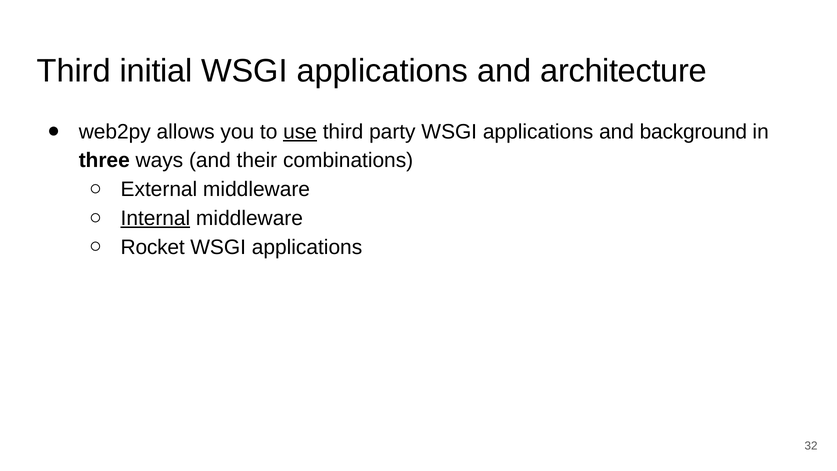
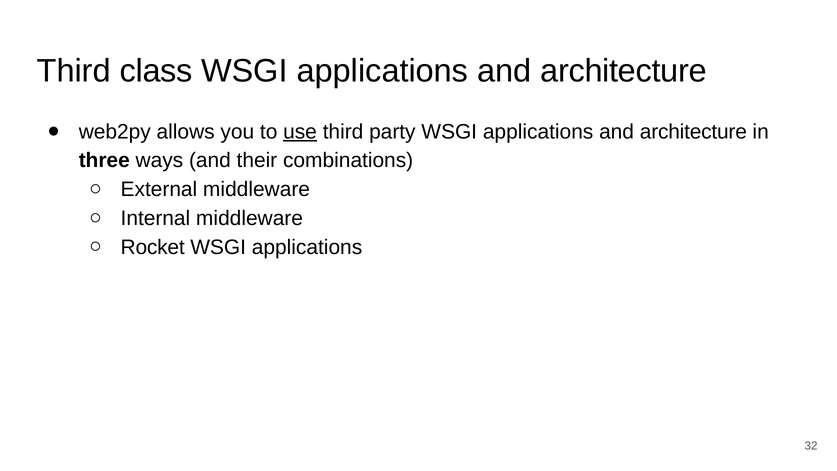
initial: initial -> class (156, 71)
background: background -> architecture (693, 132)
Internal underline: present -> none (155, 218)
